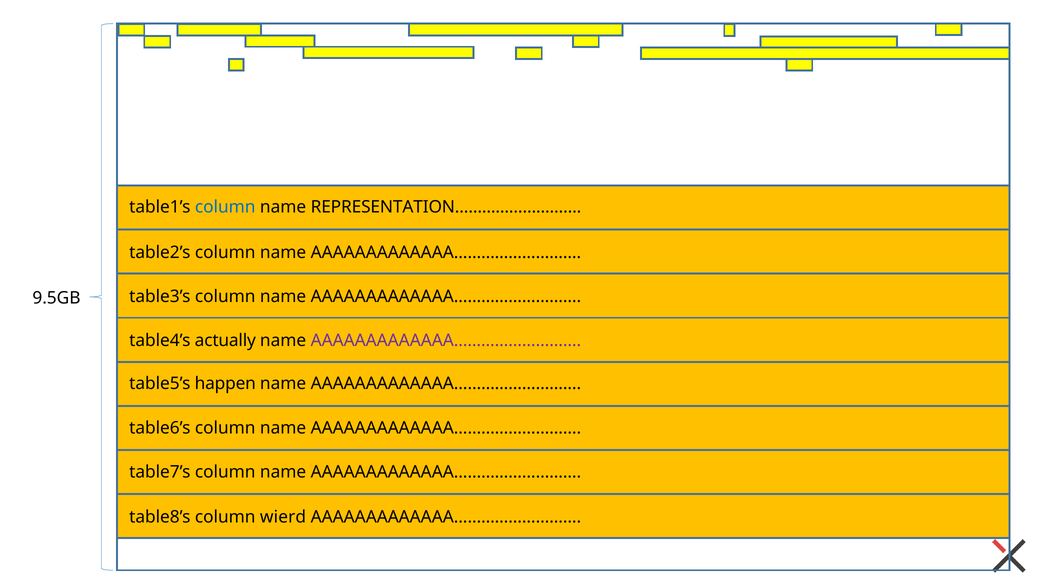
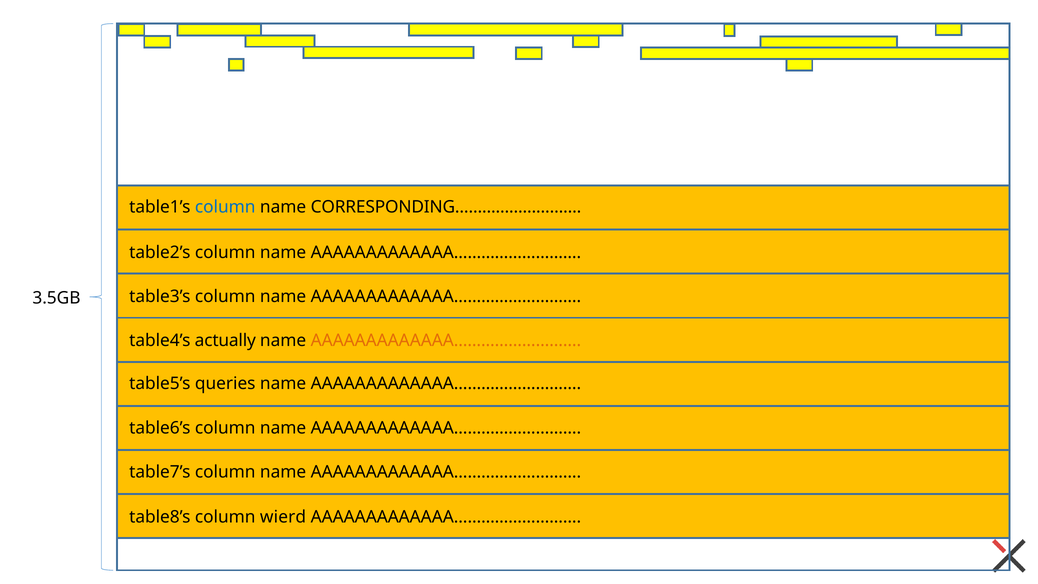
REPRESENTATION………………………: REPRESENTATION……………………… -> CORRESPONDING……………………… (446, 207)
9.5GB: 9.5GB -> 3.5GB (56, 298)
AAAAAAAAAAAAA……………………… colour: purple -> orange (446, 341)
happen: happen -> queries (225, 383)
